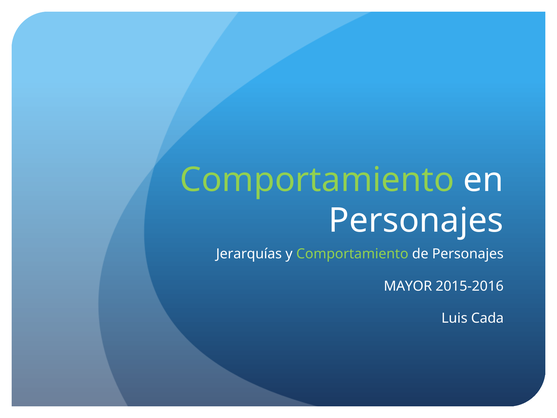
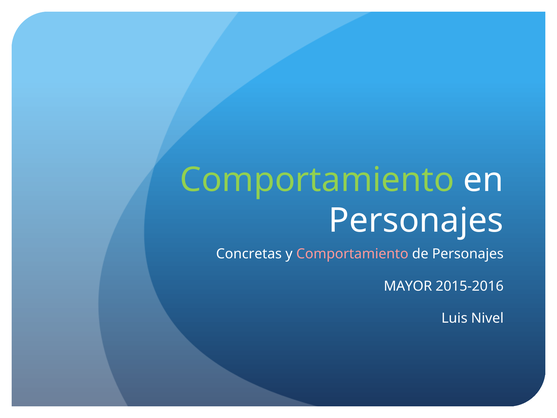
Jerarquías: Jerarquías -> Concretas (249, 254)
Comportamiento colour: light green -> pink (352, 254)
Cada: Cada -> Nivel (487, 318)
